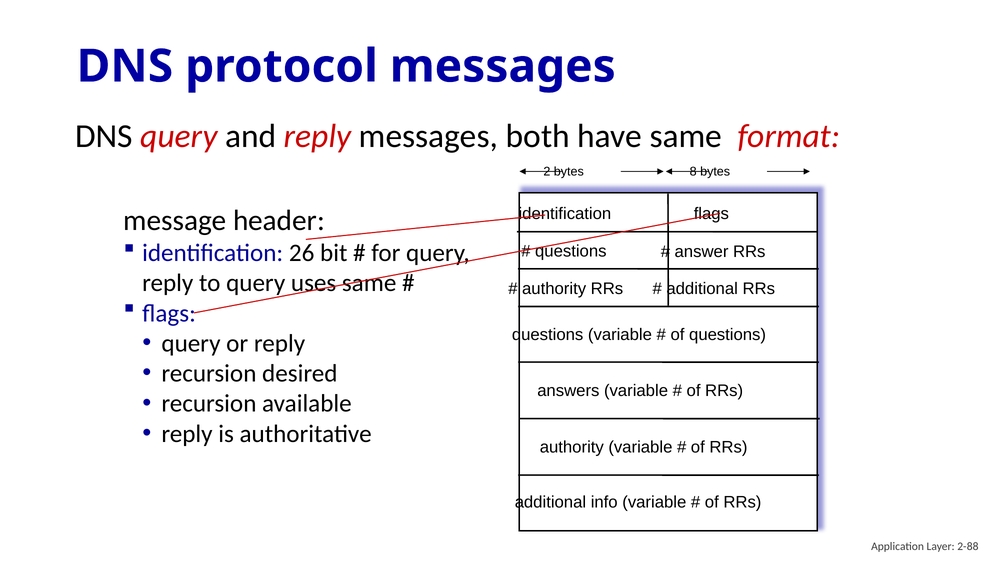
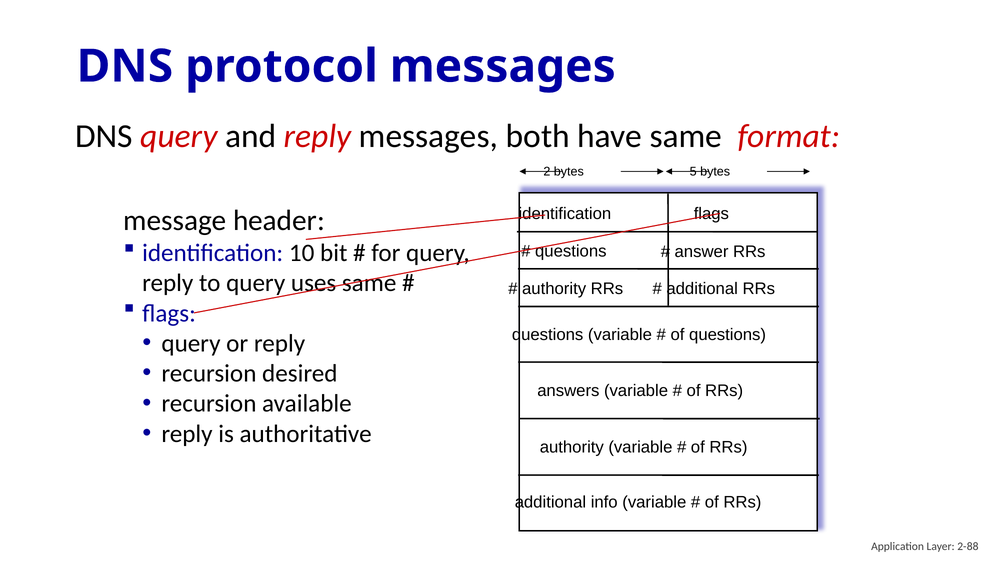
8: 8 -> 5 (693, 172)
26: 26 -> 10 (302, 253)
